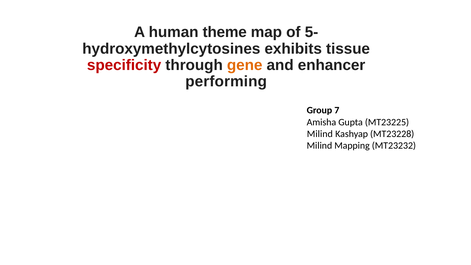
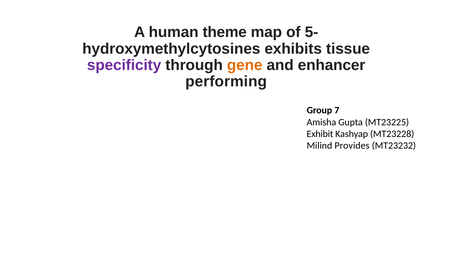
specificity colour: red -> purple (124, 65)
Milind: Milind -> Exhibit (320, 134)
Mapping: Mapping -> Provides (352, 146)
